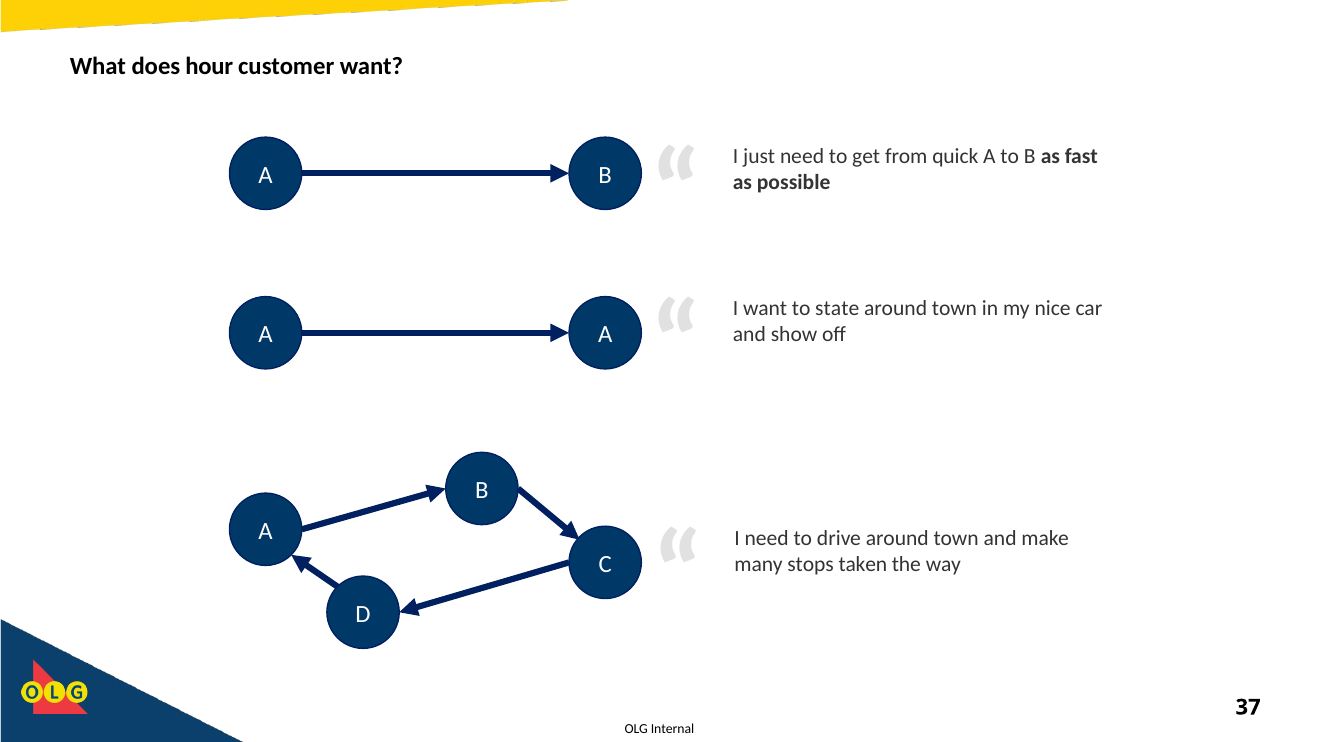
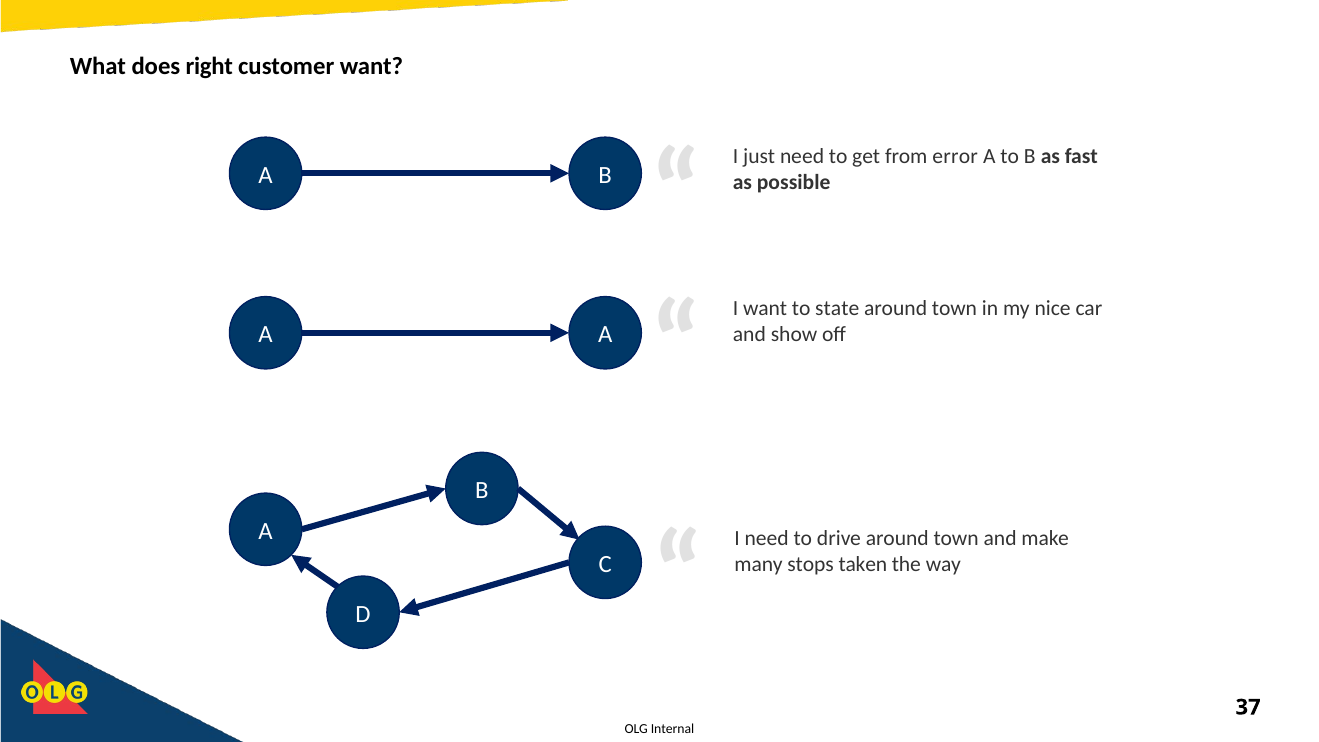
hour: hour -> right (209, 66)
quick: quick -> error (955, 156)
